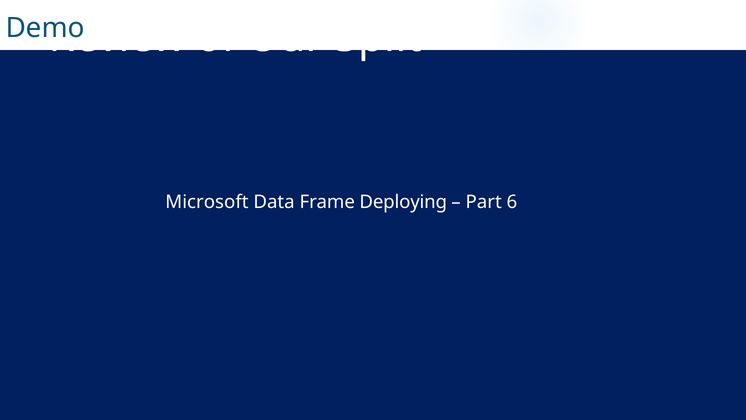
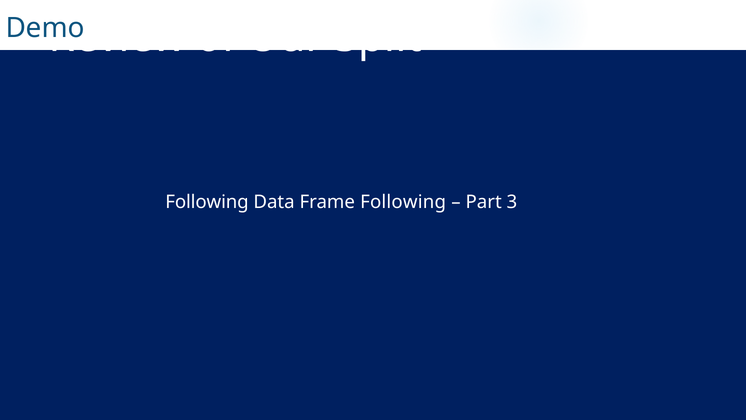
Microsoft: Microsoft -> Following (207, 202)
Frame Deploying: Deploying -> Following (403, 202)
6: 6 -> 3 (512, 202)
